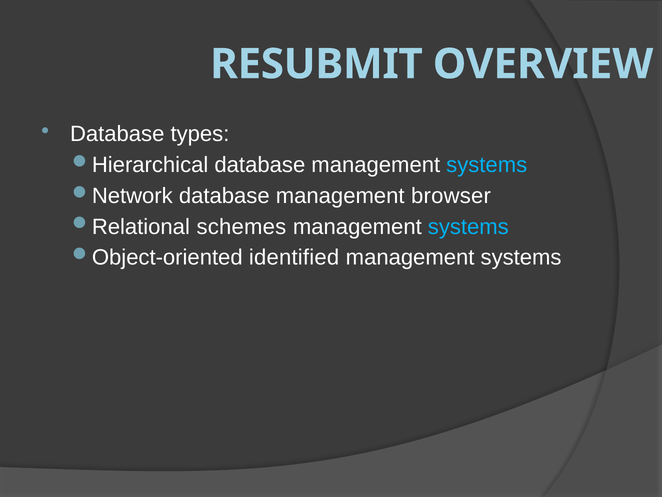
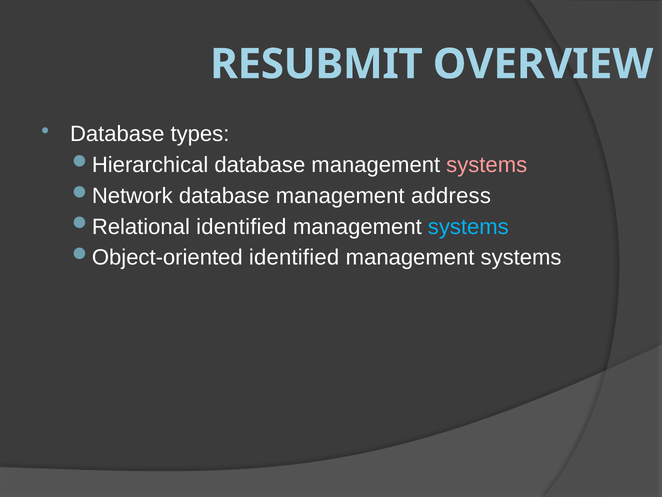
systems colour: light blue -> pink (487, 165)
browser: browser -> address (451, 196)
schemes: schemes -> identified (241, 227)
